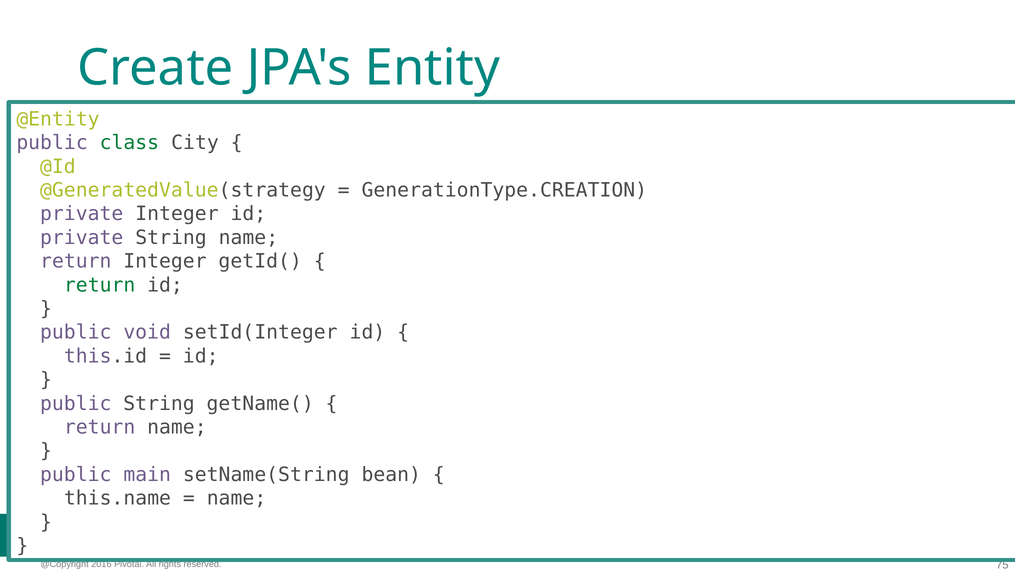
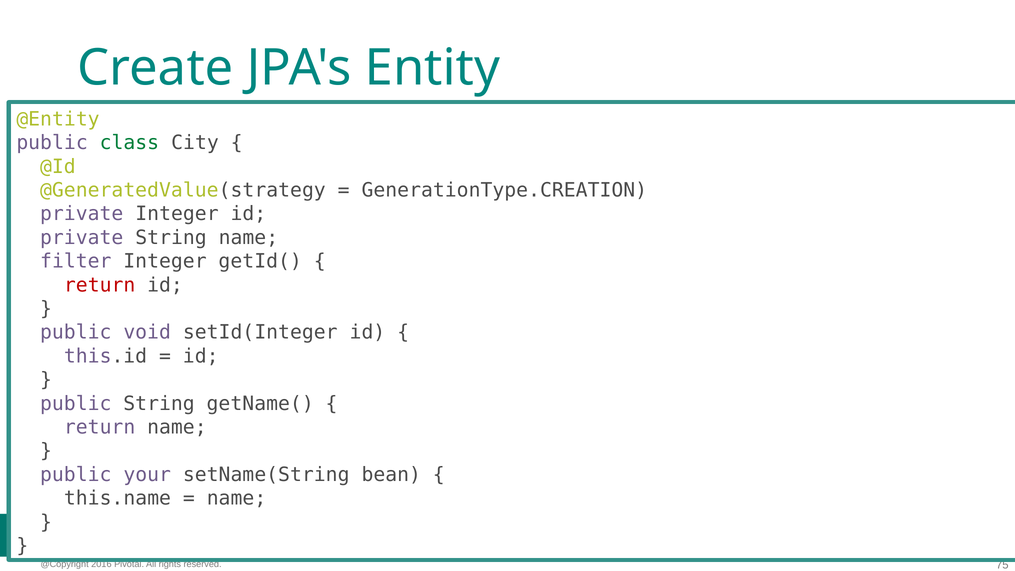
return: return -> filter (76, 261)
return colour: green -> red (100, 285)
main: main -> your (147, 475)
